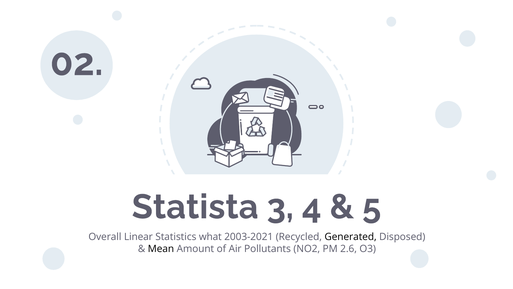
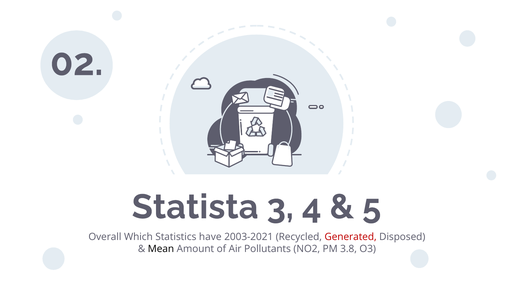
Linear: Linear -> Which (138, 237)
what: what -> have (210, 237)
Generated colour: black -> red (351, 237)
2.6: 2.6 -> 3.8 (349, 249)
